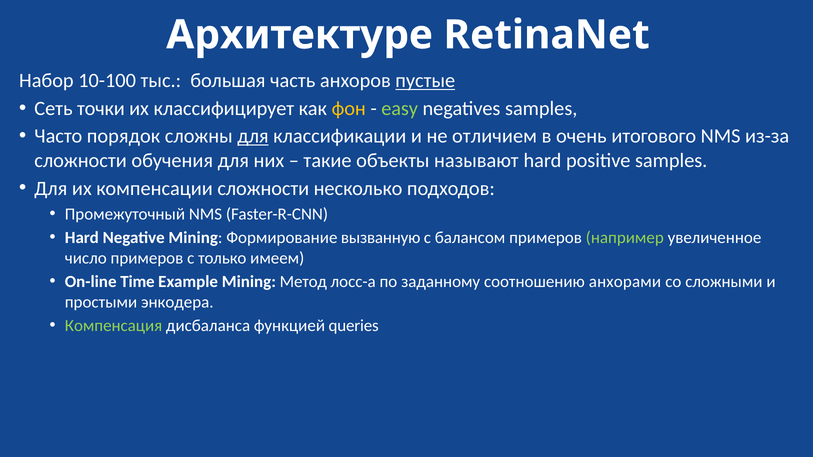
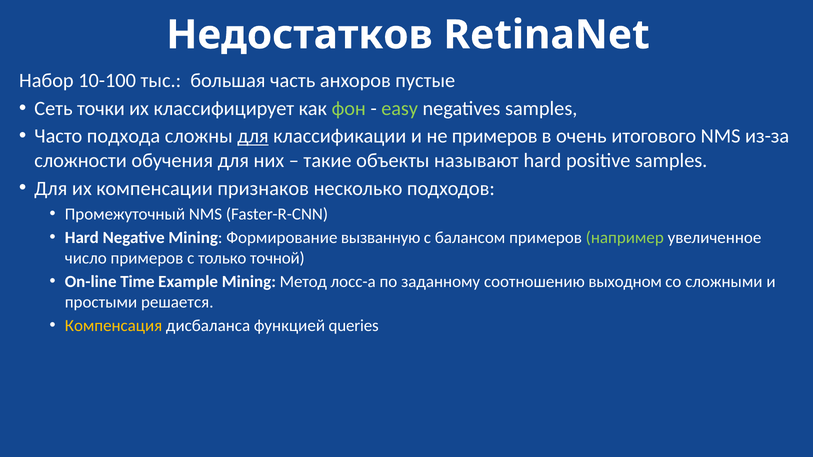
Архитектуре: Архитектуре -> Недостатков (299, 35)
пустые underline: present -> none (425, 81)
фон colour: yellow -> light green (349, 109)
порядок: порядок -> подхода (124, 136)
не отличием: отличием -> примеров (495, 136)
компенсации сложности: сложности -> признаков (263, 189)
имеем: имеем -> точной (277, 258)
анхорами: анхорами -> выходном (625, 282)
энкодера: энкодера -> решается (177, 302)
Компенсация colour: light green -> yellow (114, 326)
